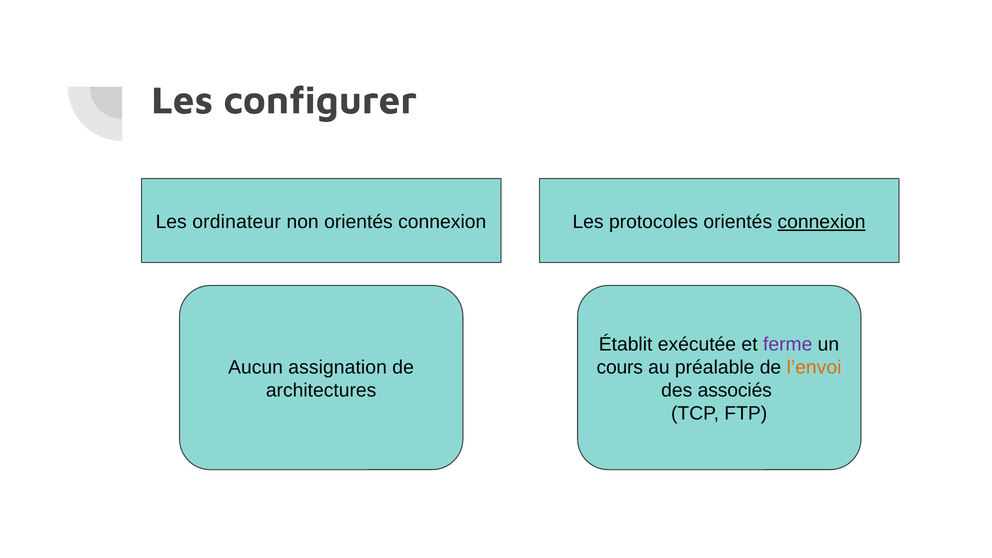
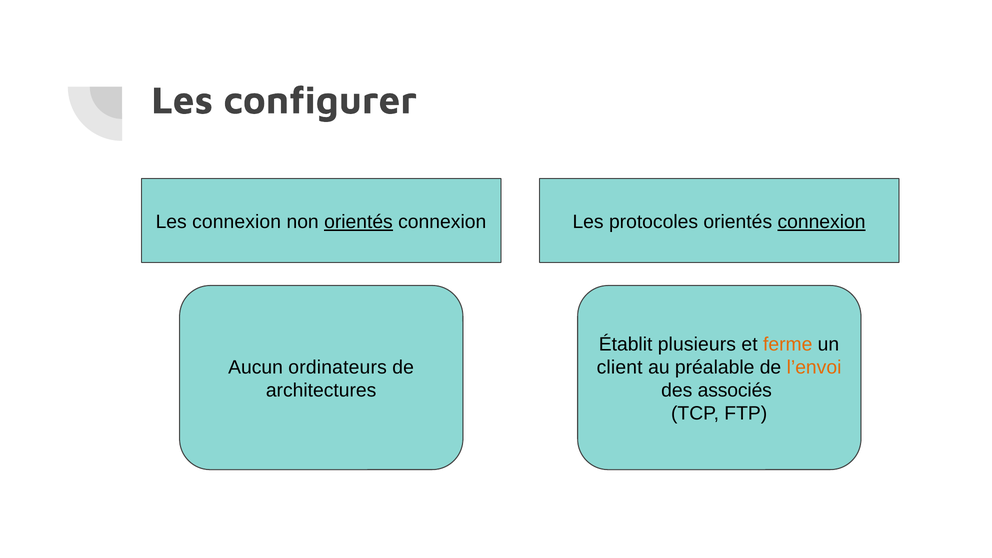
Les ordinateur: ordinateur -> connexion (237, 222)
orientés underline: none -> present (358, 222)
exécutée: exécutée -> plusieurs (697, 344)
ferme colour: purple -> orange (788, 344)
assignation: assignation -> ordinateurs (338, 367)
cours: cours -> client (620, 367)
